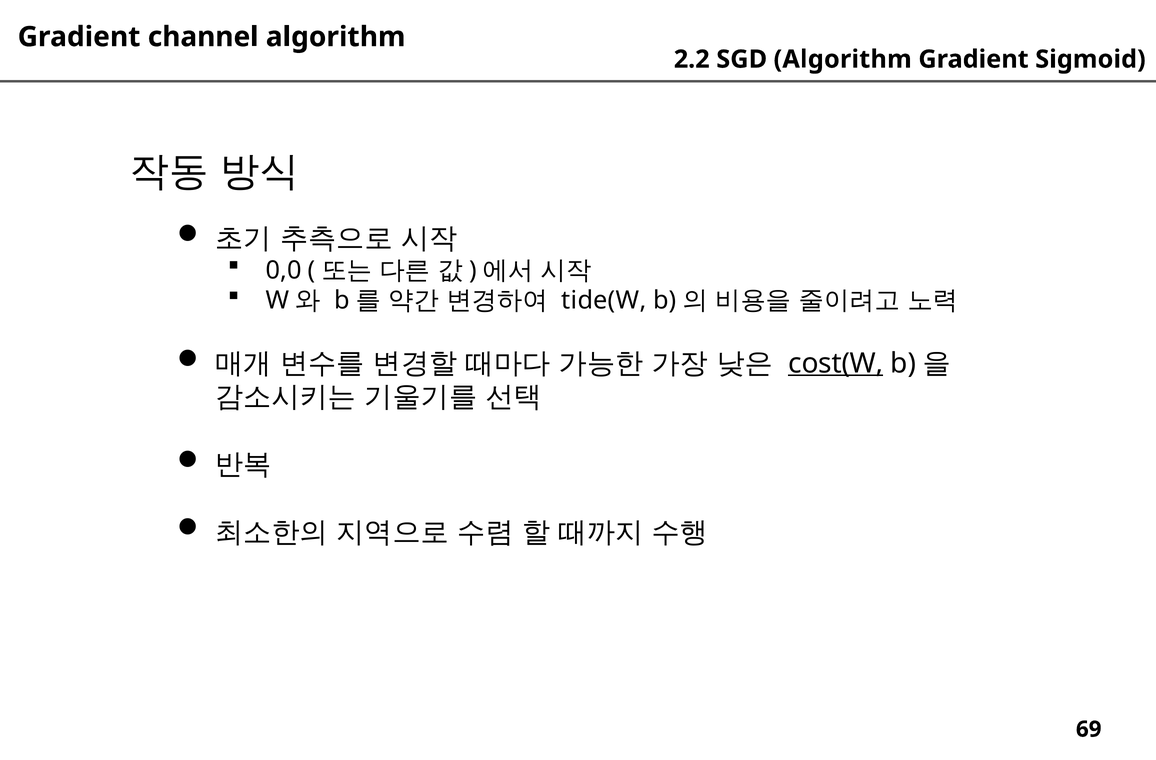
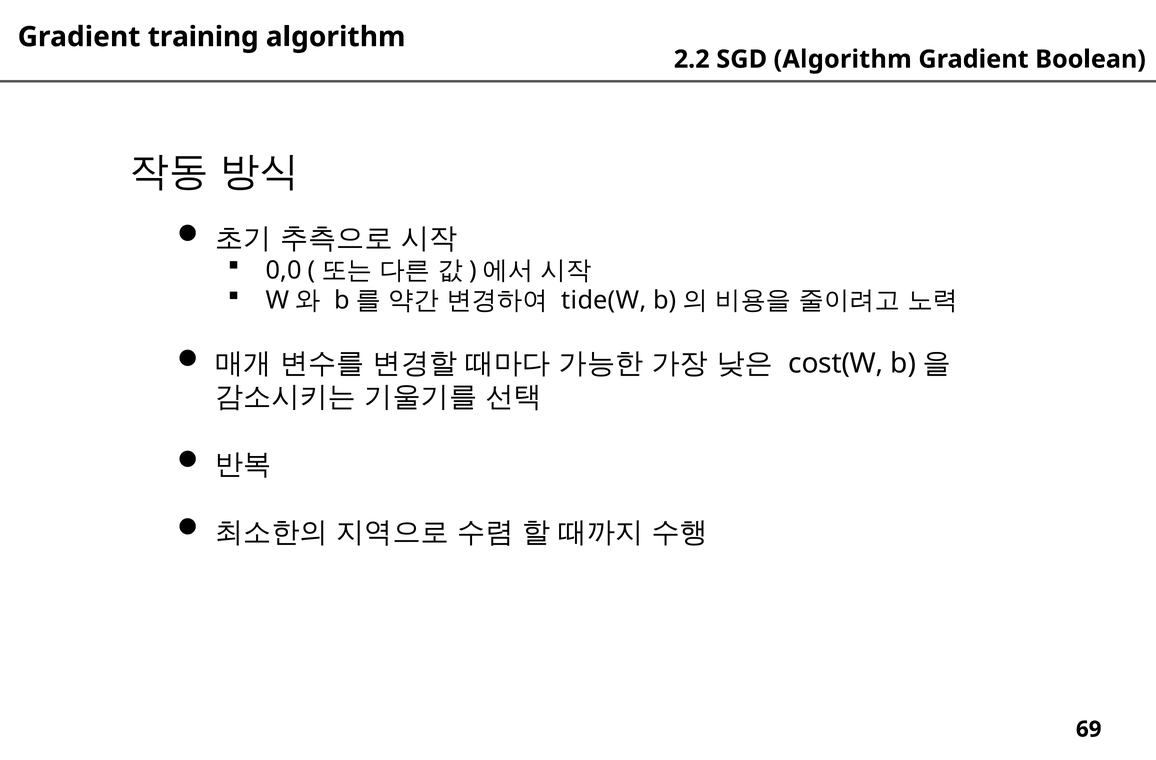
channel: channel -> training (203, 37)
Sigmoid: Sigmoid -> Boolean (1091, 59)
cost(W underline: present -> none (836, 363)
